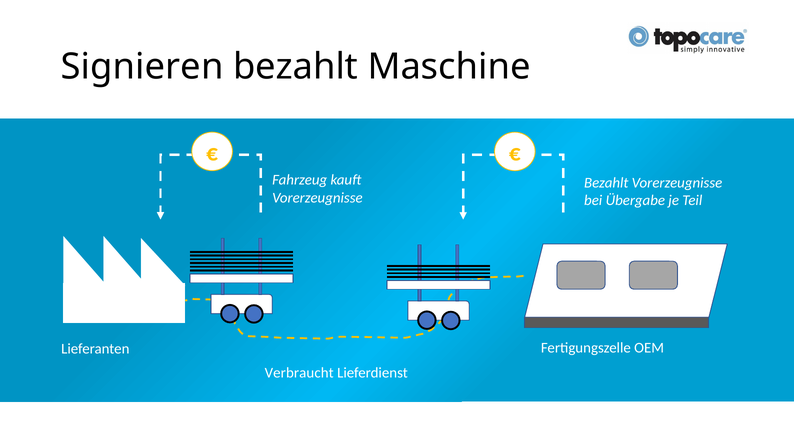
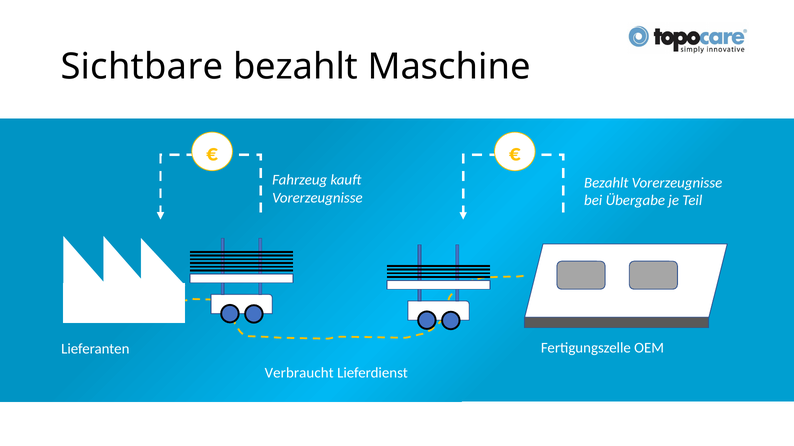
Signieren: Signieren -> Sichtbare (142, 67)
